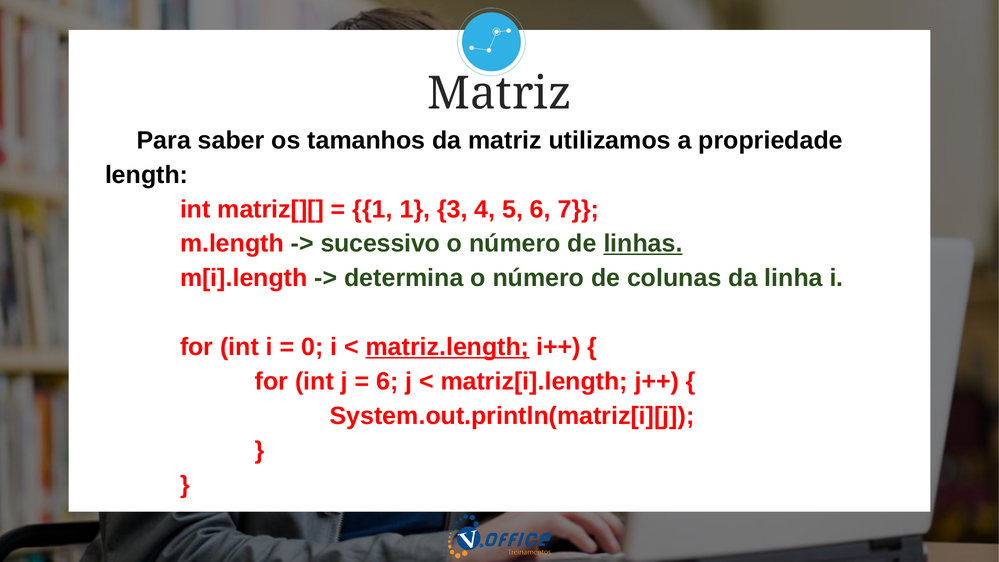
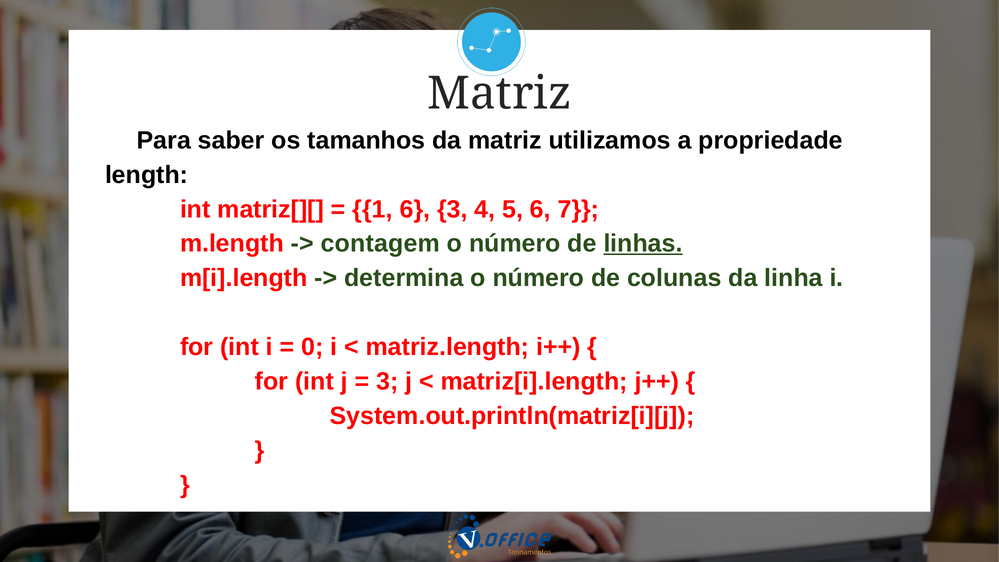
1 1: 1 -> 6 (415, 209)
sucessivo: sucessivo -> contagem (380, 244)
matriz.length underline: present -> none (447, 347)
6: 6 -> 3 (387, 381)
